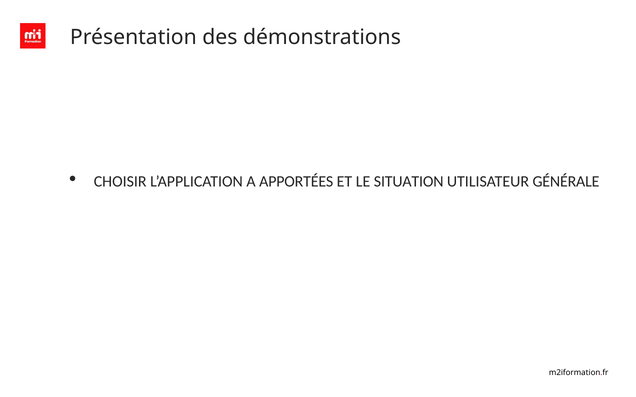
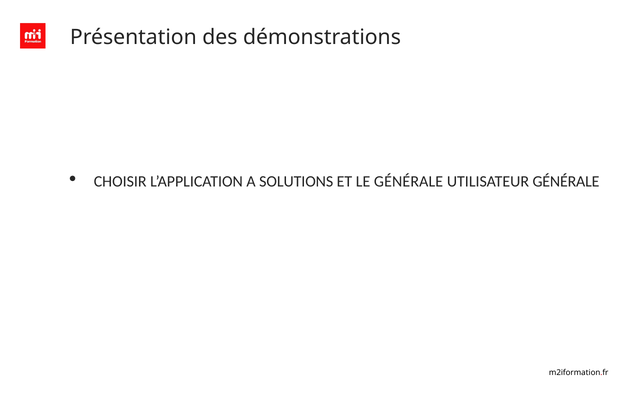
APPORTÉES: APPORTÉES -> SOLUTIONS (296, 182)
LE SITUATION: SITUATION -> GÉNÉRALE (409, 182)
